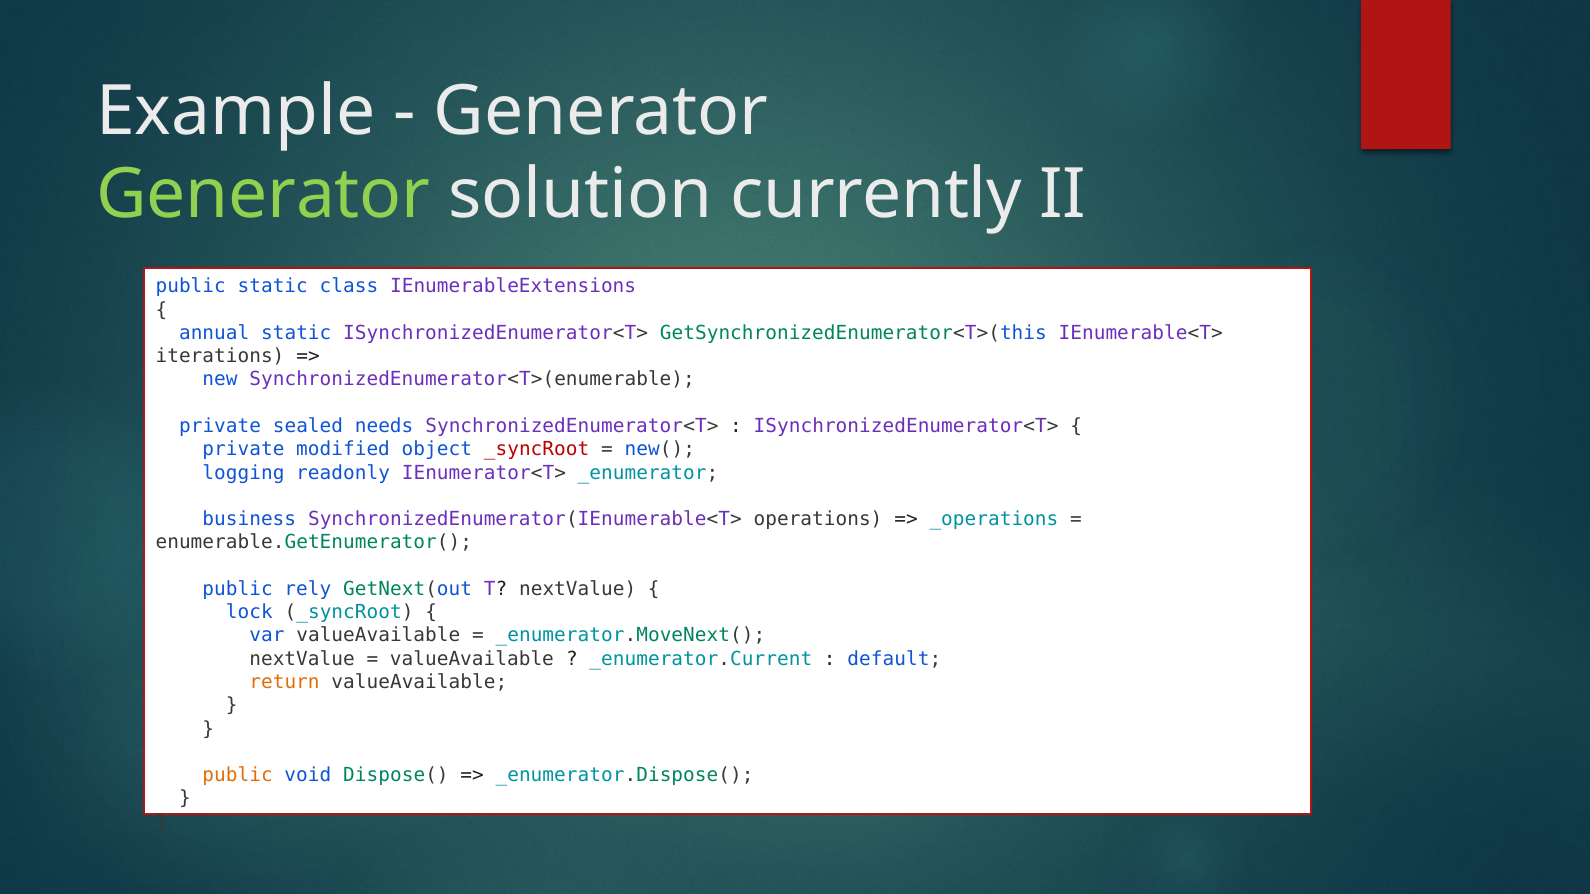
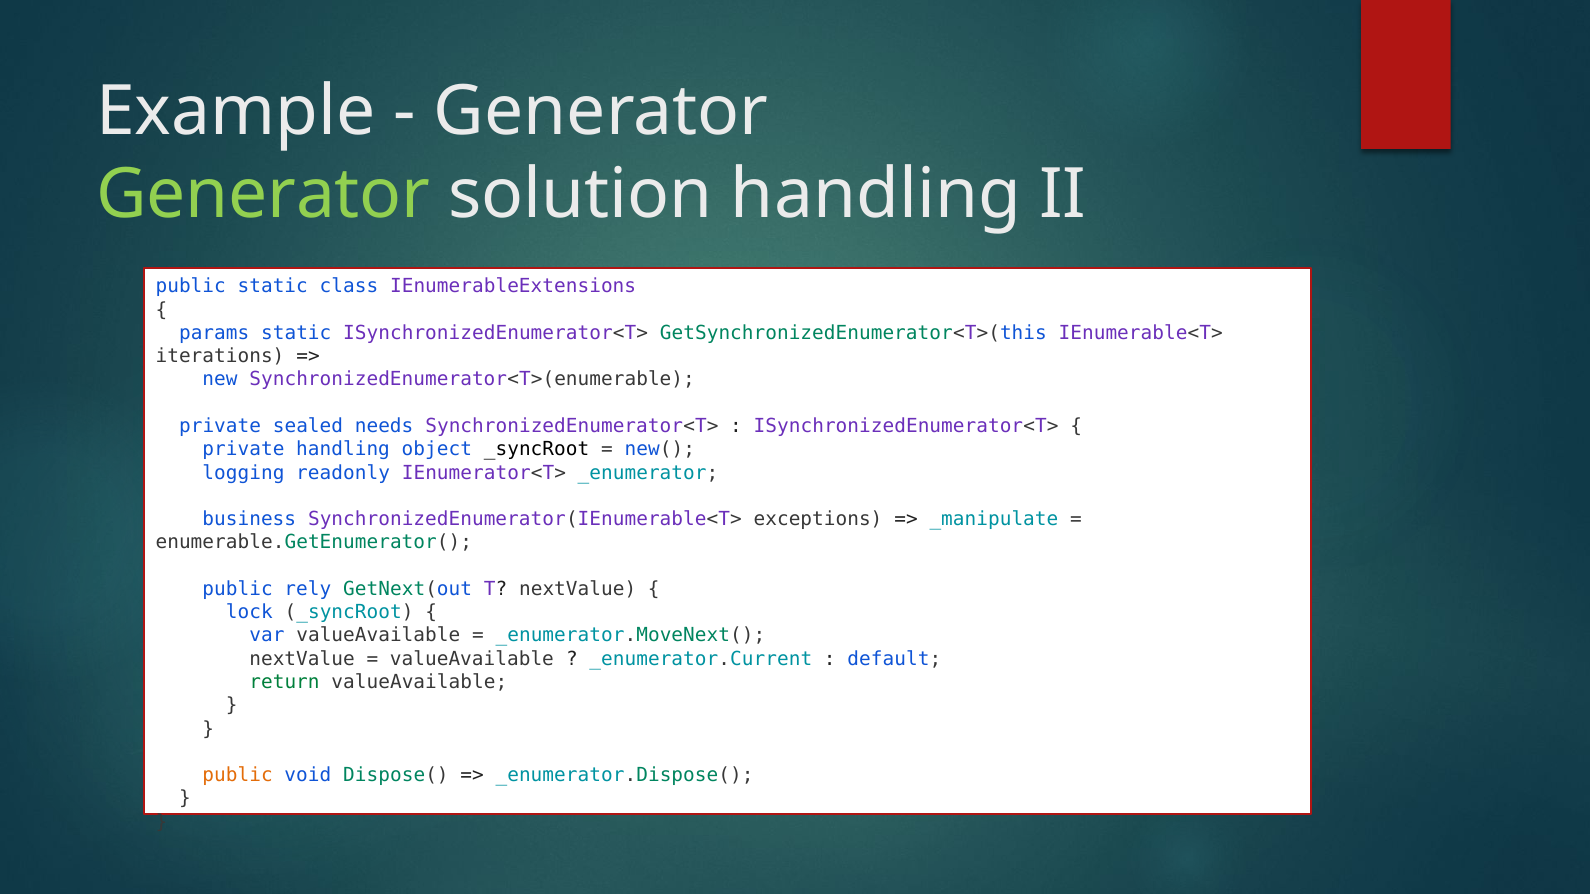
solution currently: currently -> handling (876, 195)
annual: annual -> params (214, 333)
private modified: modified -> handling (343, 450)
_syncRoot colour: red -> black (537, 450)
operations: operations -> exceptions (818, 519)
_operations: _operations -> _manipulate (994, 519)
return colour: orange -> green (285, 682)
